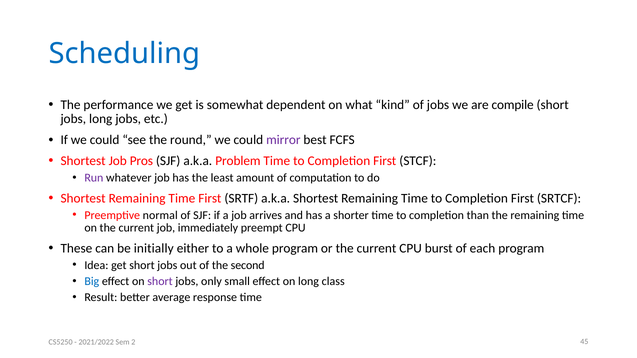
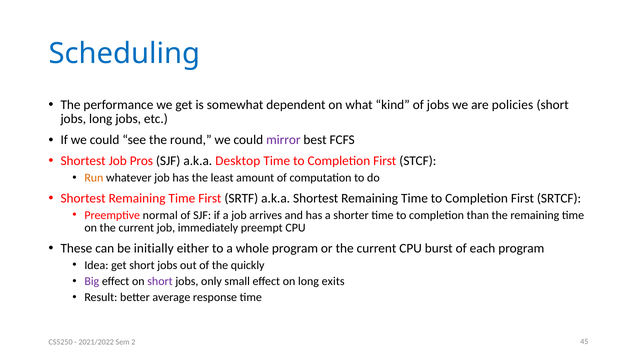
compile: compile -> policies (513, 105)
Problem: Problem -> Desktop (238, 161)
Run colour: purple -> orange (94, 178)
second: second -> quickly (248, 265)
Big colour: blue -> purple (92, 282)
class: class -> exits (333, 282)
